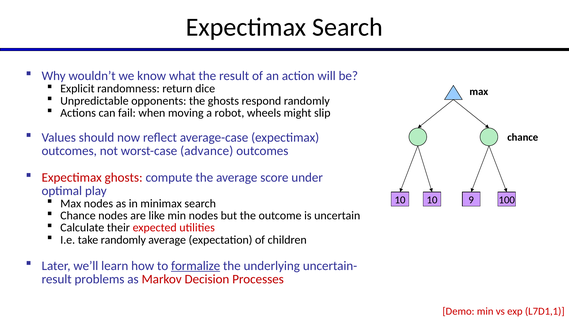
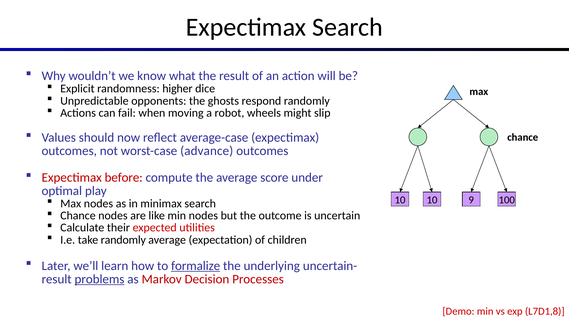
return: return -> higher (177, 89)
Expectimax ghosts: ghosts -> before (124, 178)
problems underline: none -> present (99, 279)
L7D1,1: L7D1,1 -> L7D1,8 (545, 312)
